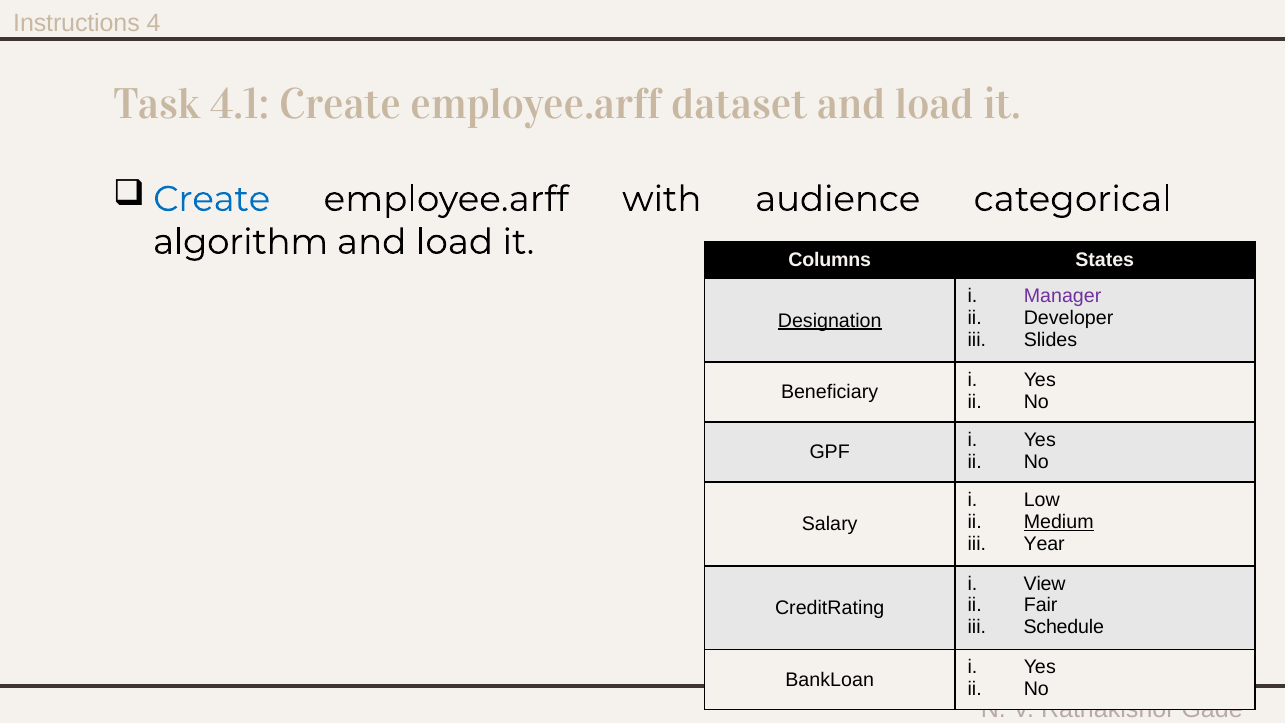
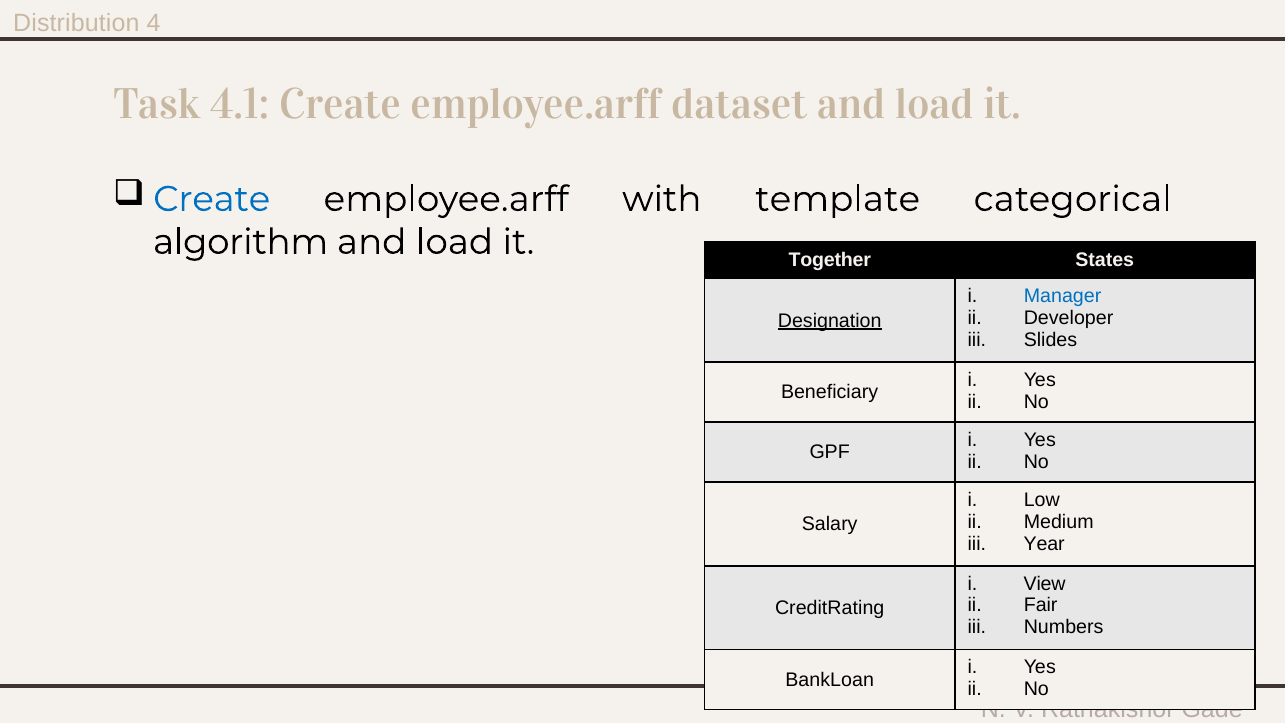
Instructions: Instructions -> Distribution (76, 23)
audience: audience -> template (838, 199)
Columns: Columns -> Together (830, 260)
Manager colour: purple -> blue (1063, 296)
Medium underline: present -> none (1059, 522)
Schedule: Schedule -> Numbers (1064, 627)
